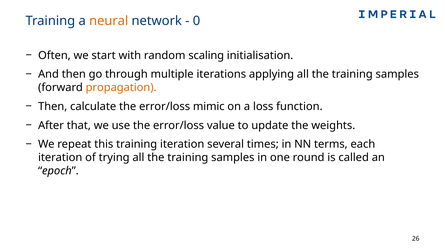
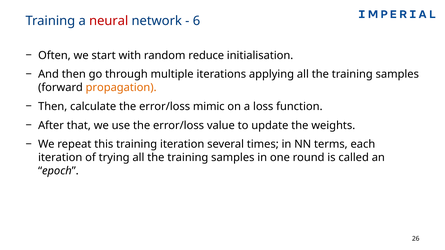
neural colour: orange -> red (109, 21)
0: 0 -> 6 (196, 21)
scaling: scaling -> reduce (206, 55)
